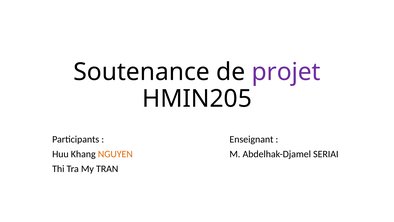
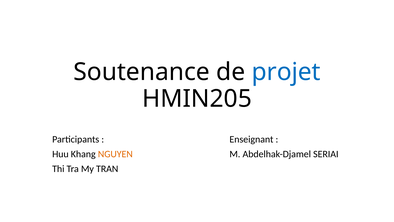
projet colour: purple -> blue (286, 72)
